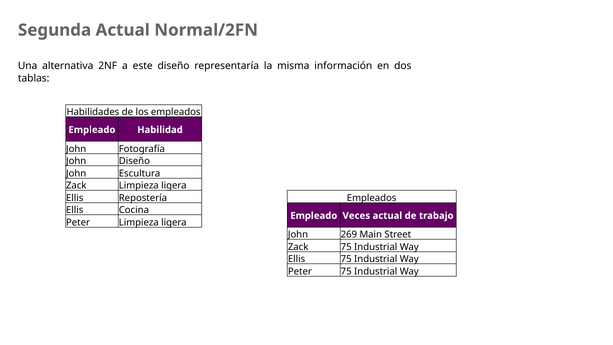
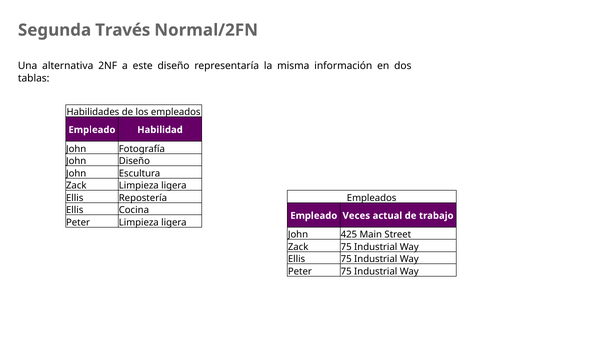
Segunda Actual: Actual -> Través (123, 30)
269: 269 -> 425 (349, 235)
